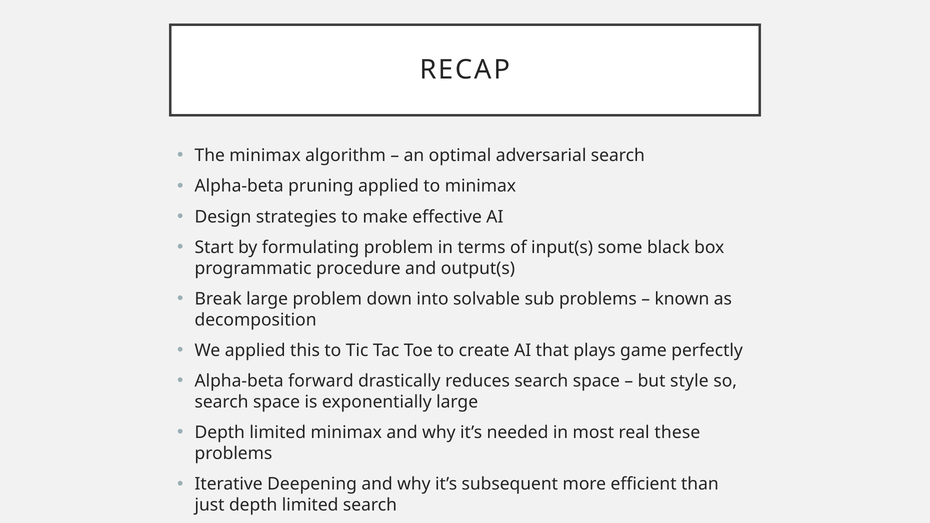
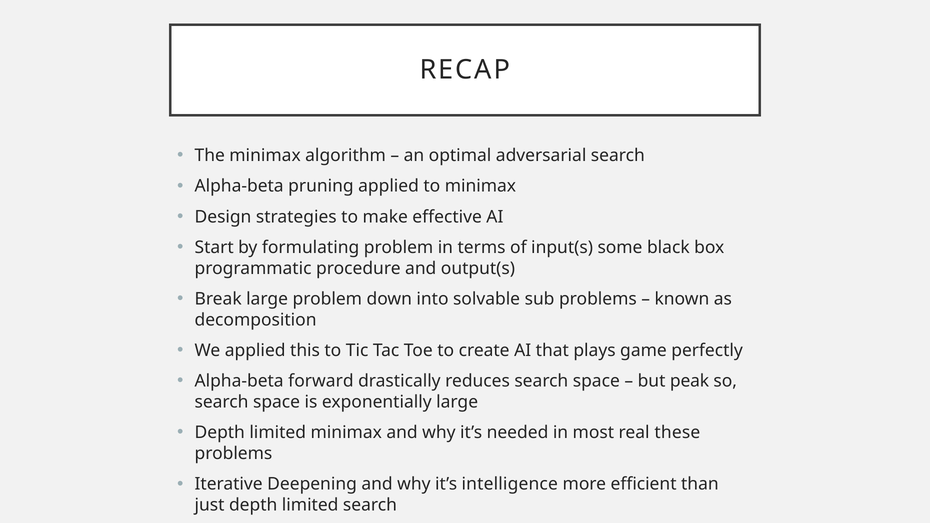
style: style -> peak (690, 381)
subsequent: subsequent -> intelligence (510, 484)
